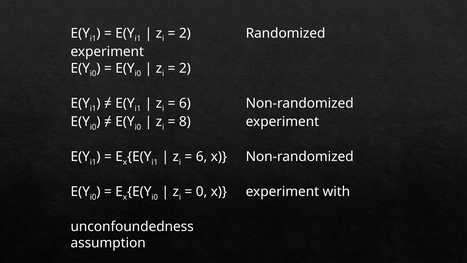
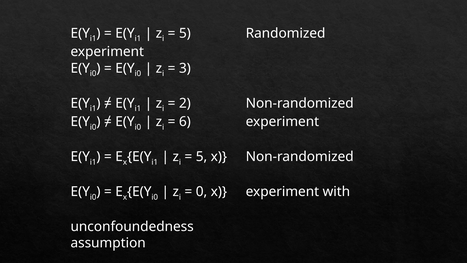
2: 2 -> 5 (185, 33)
2: 2 -> 3 (185, 68)
6: 6 -> 2 (185, 103)
8: 8 -> 6 (185, 122)
6: 6 -> 5 (201, 157)
